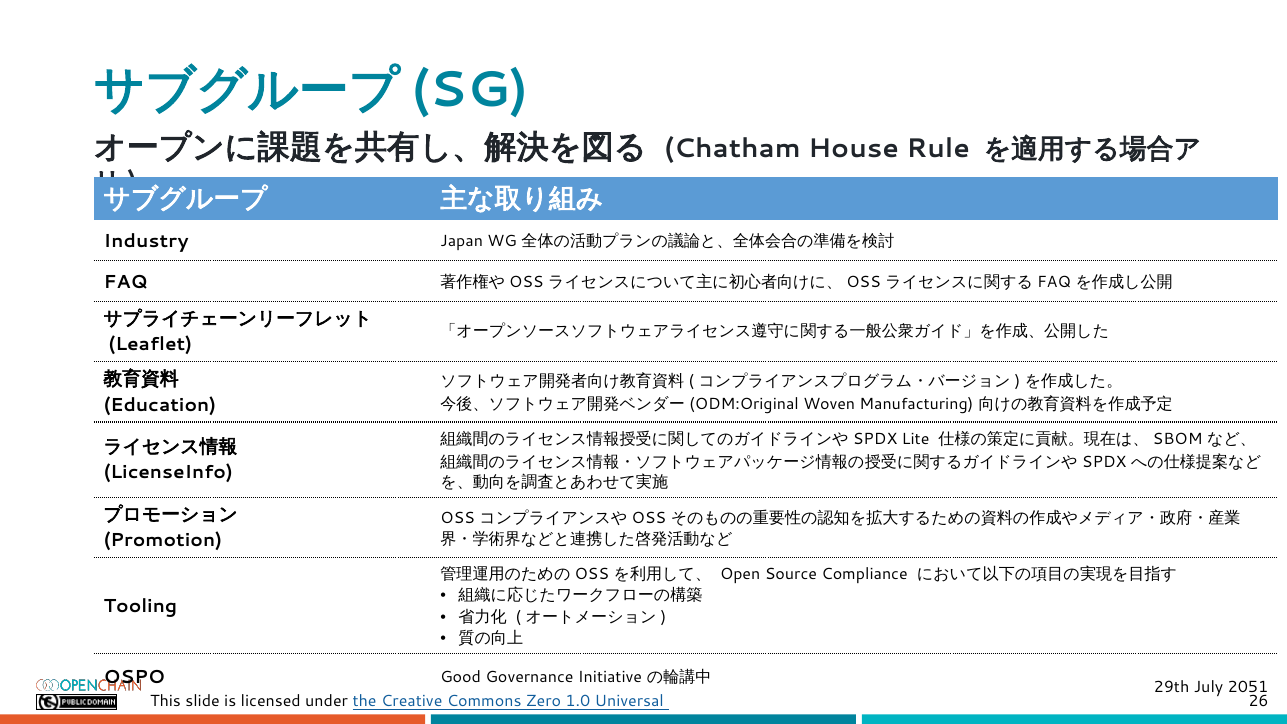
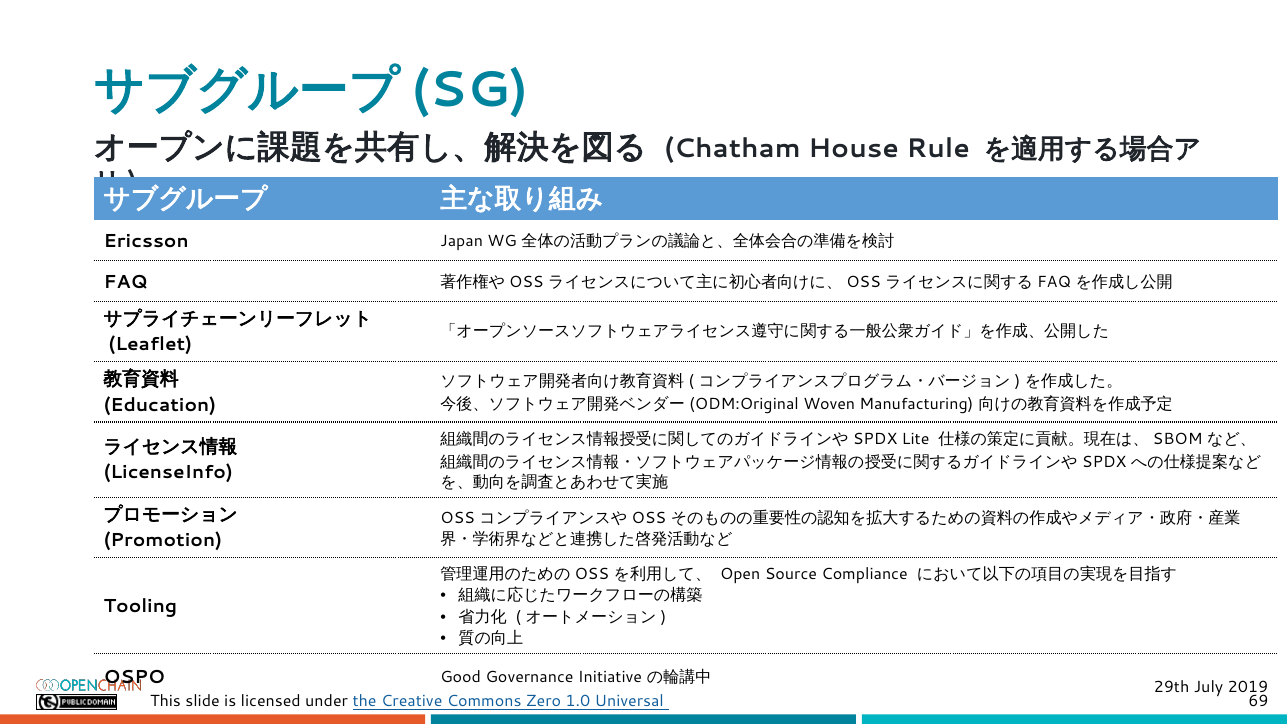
Industry: Industry -> Ericsson (146, 242)
2051: 2051 -> 2019 (1248, 687)
26: 26 -> 69 (1258, 702)
